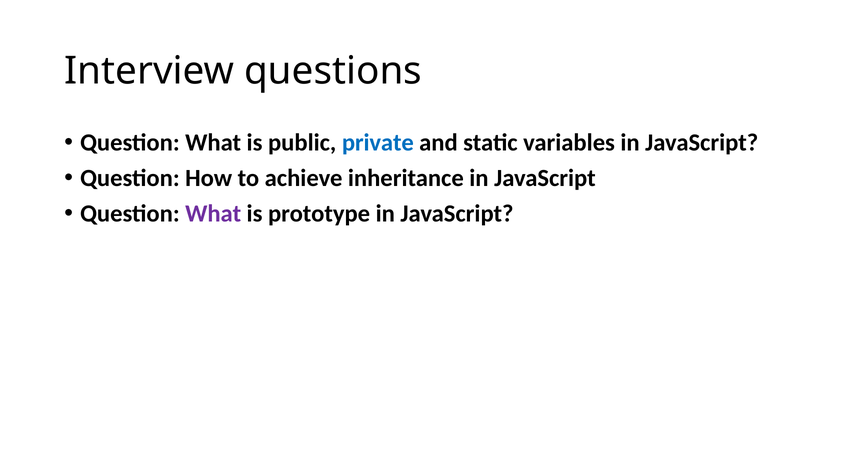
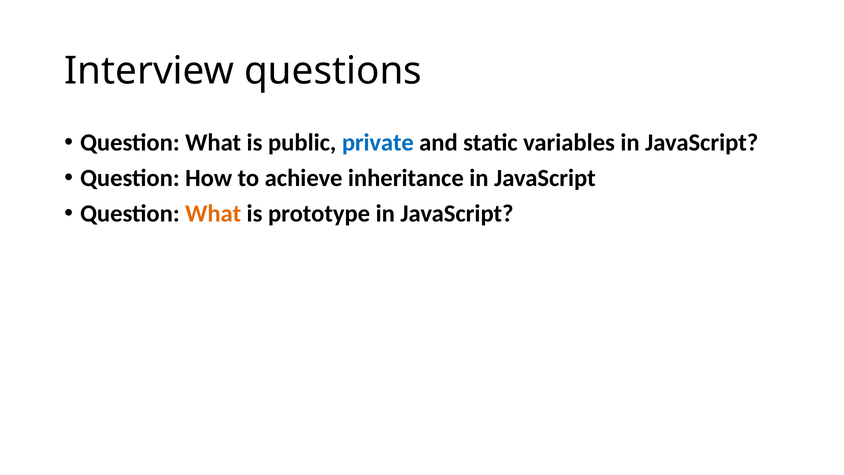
What colour: purple -> orange (213, 213)
